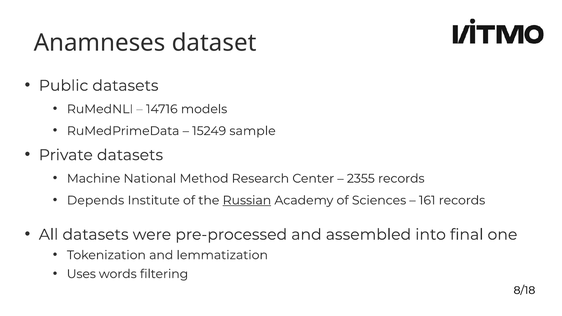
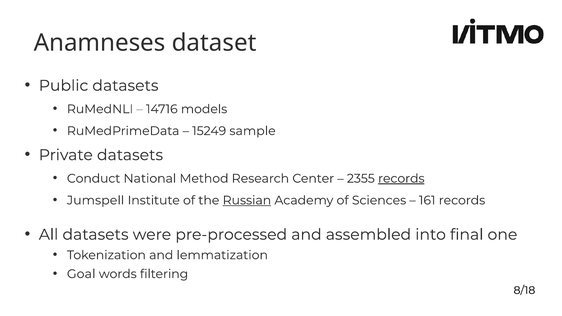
Machine: Machine -> Conduct (94, 179)
records underline: none -> present (401, 179)
Depends: Depends -> Jumspell (96, 200)
Uses: Uses -> Goal (81, 274)
